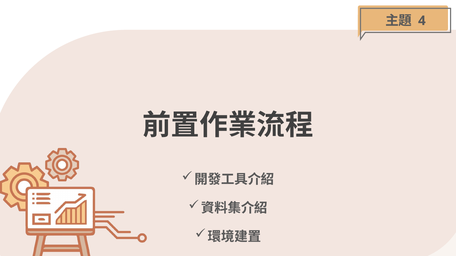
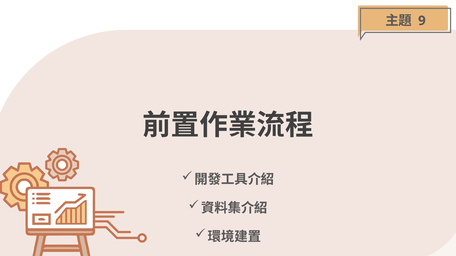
4: 4 -> 9 (422, 21)
